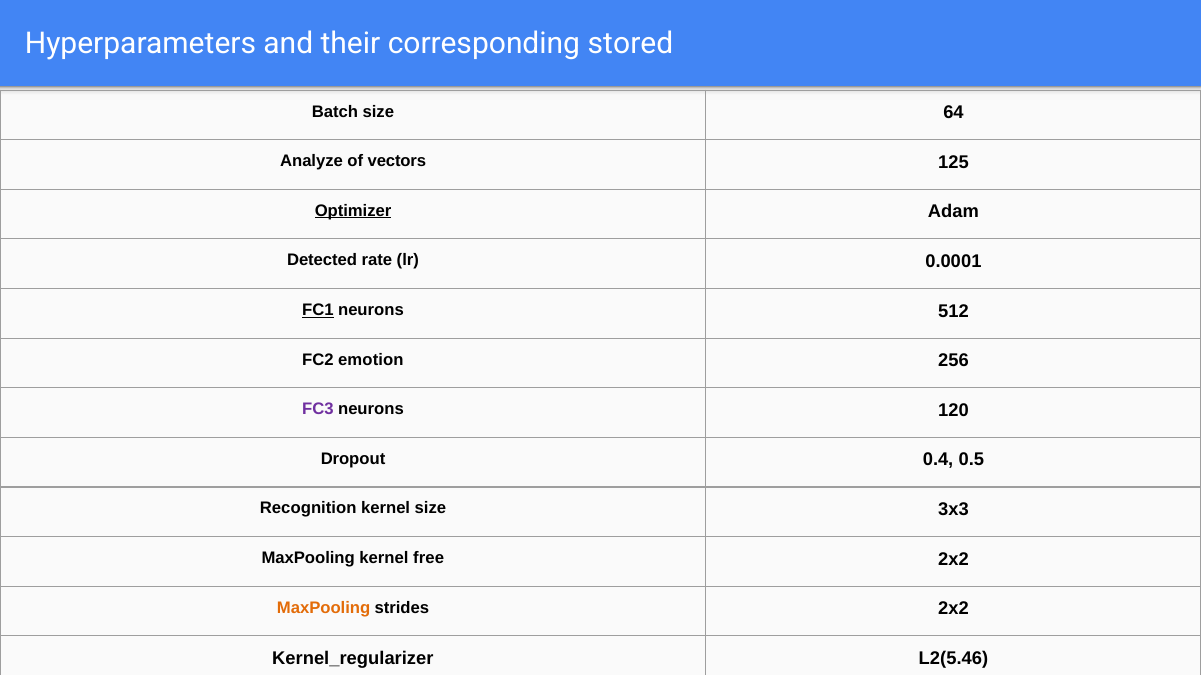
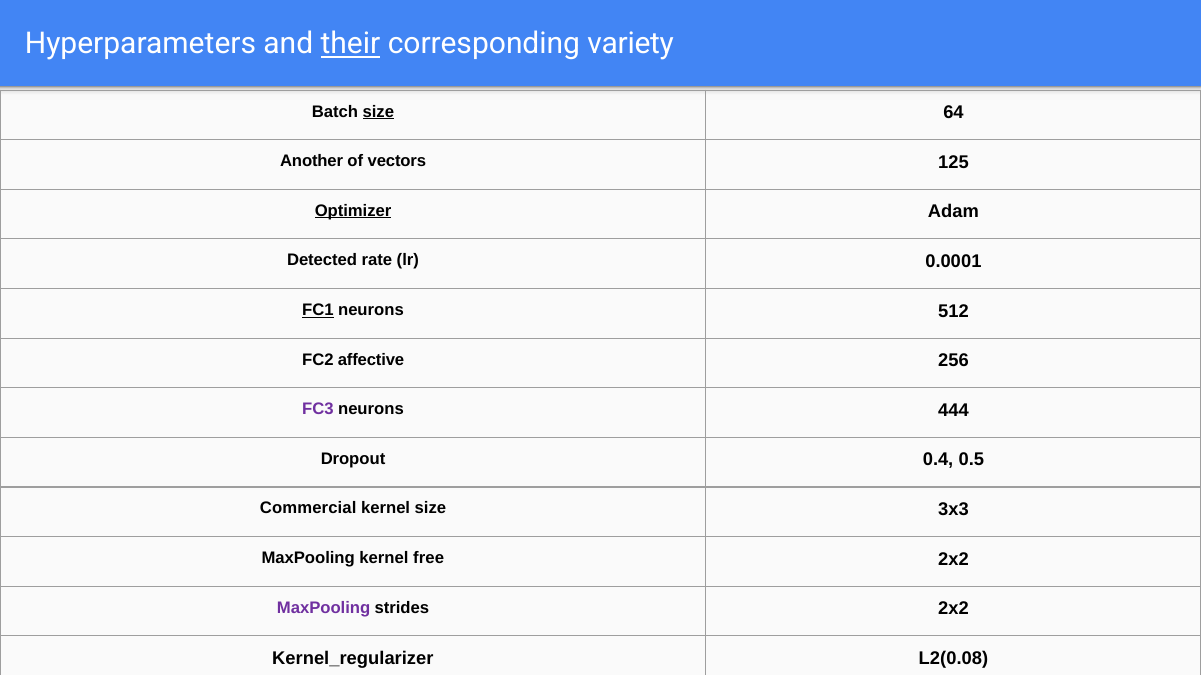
their underline: none -> present (350, 44)
stored: stored -> variety (631, 44)
size underline: none -> present (378, 112)
Analyze: Analyze -> Another (312, 161)
emotion: emotion -> affective (371, 360)
120: 120 -> 444 (953, 411)
Recognition: Recognition -> Commercial (308, 509)
MaxPooling colour: orange -> purple (324, 608)
L2(5.46: L2(5.46 -> L2(0.08 (953, 659)
